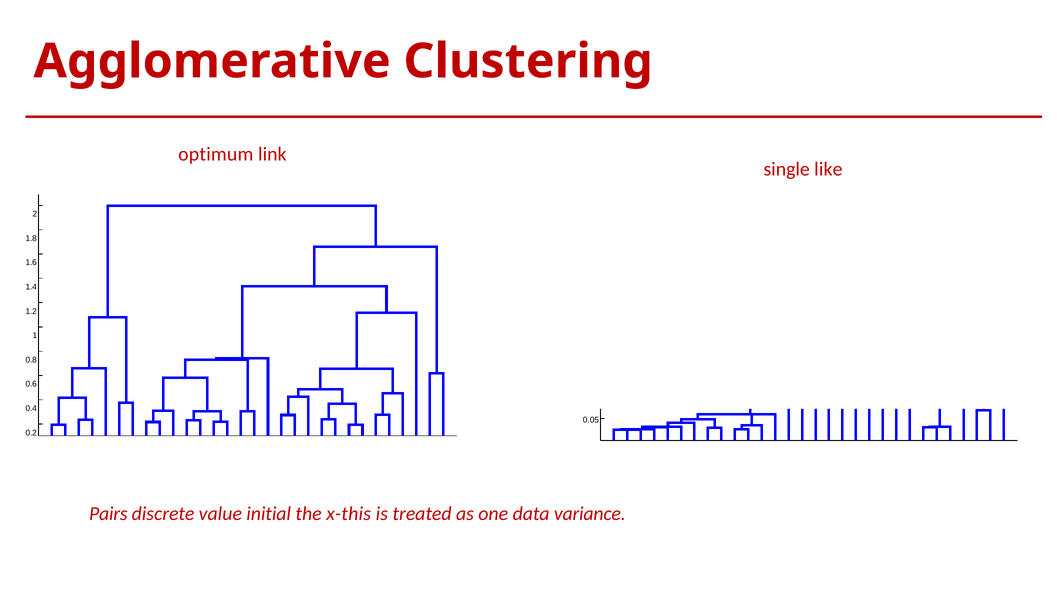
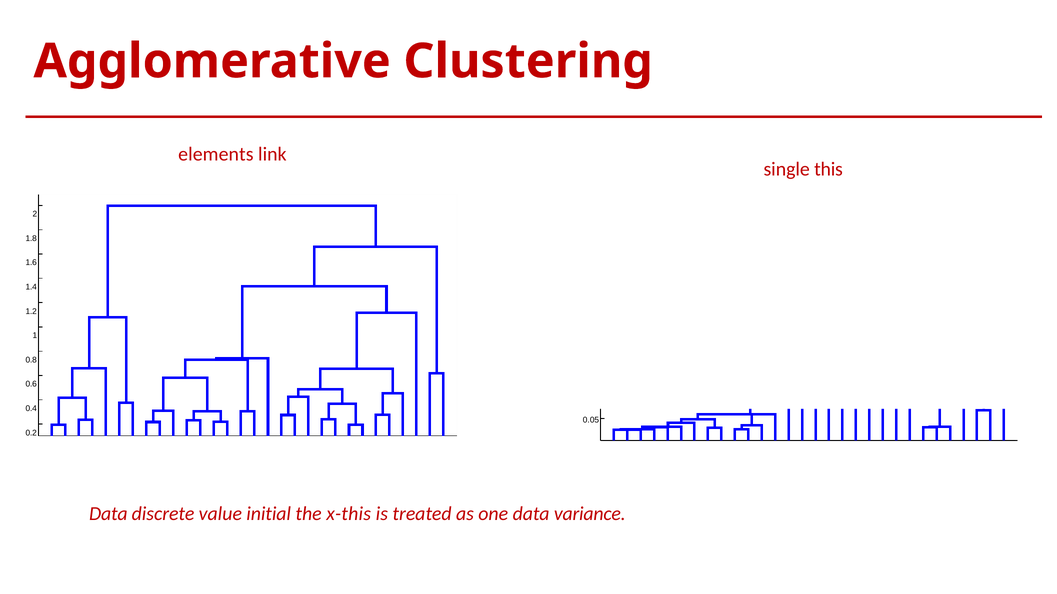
optimum: optimum -> elements (216, 154)
like: like -> this (829, 169)
Pairs: Pairs -> Data (108, 514)
